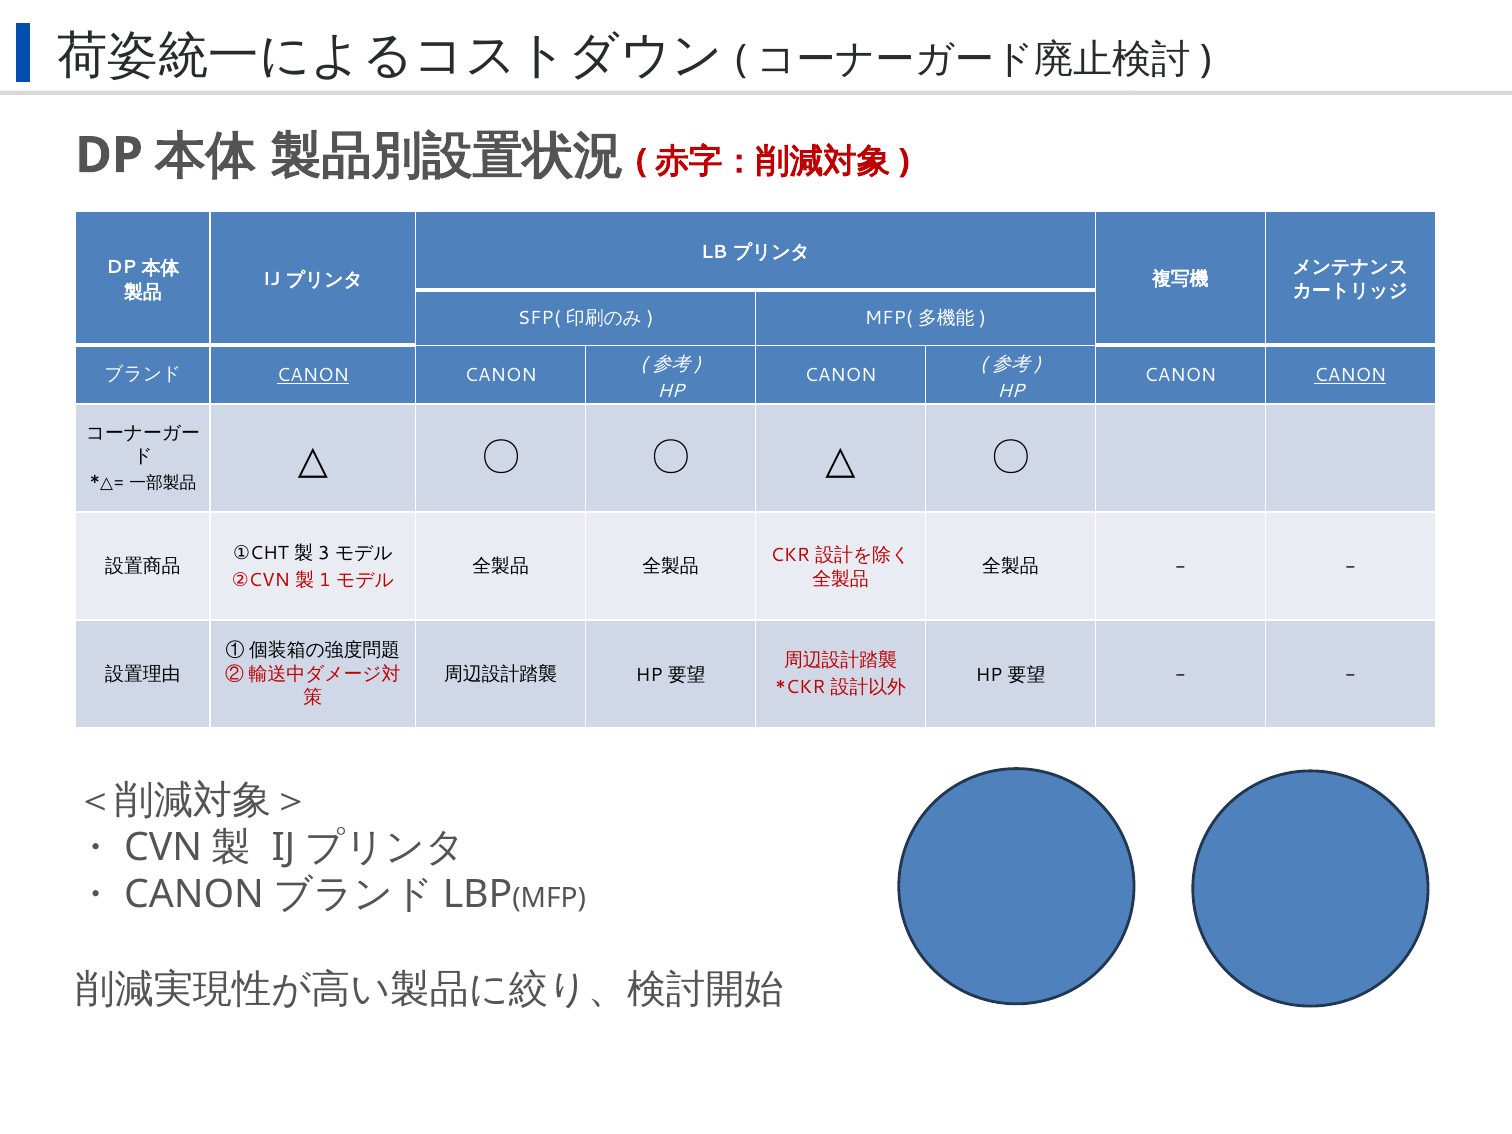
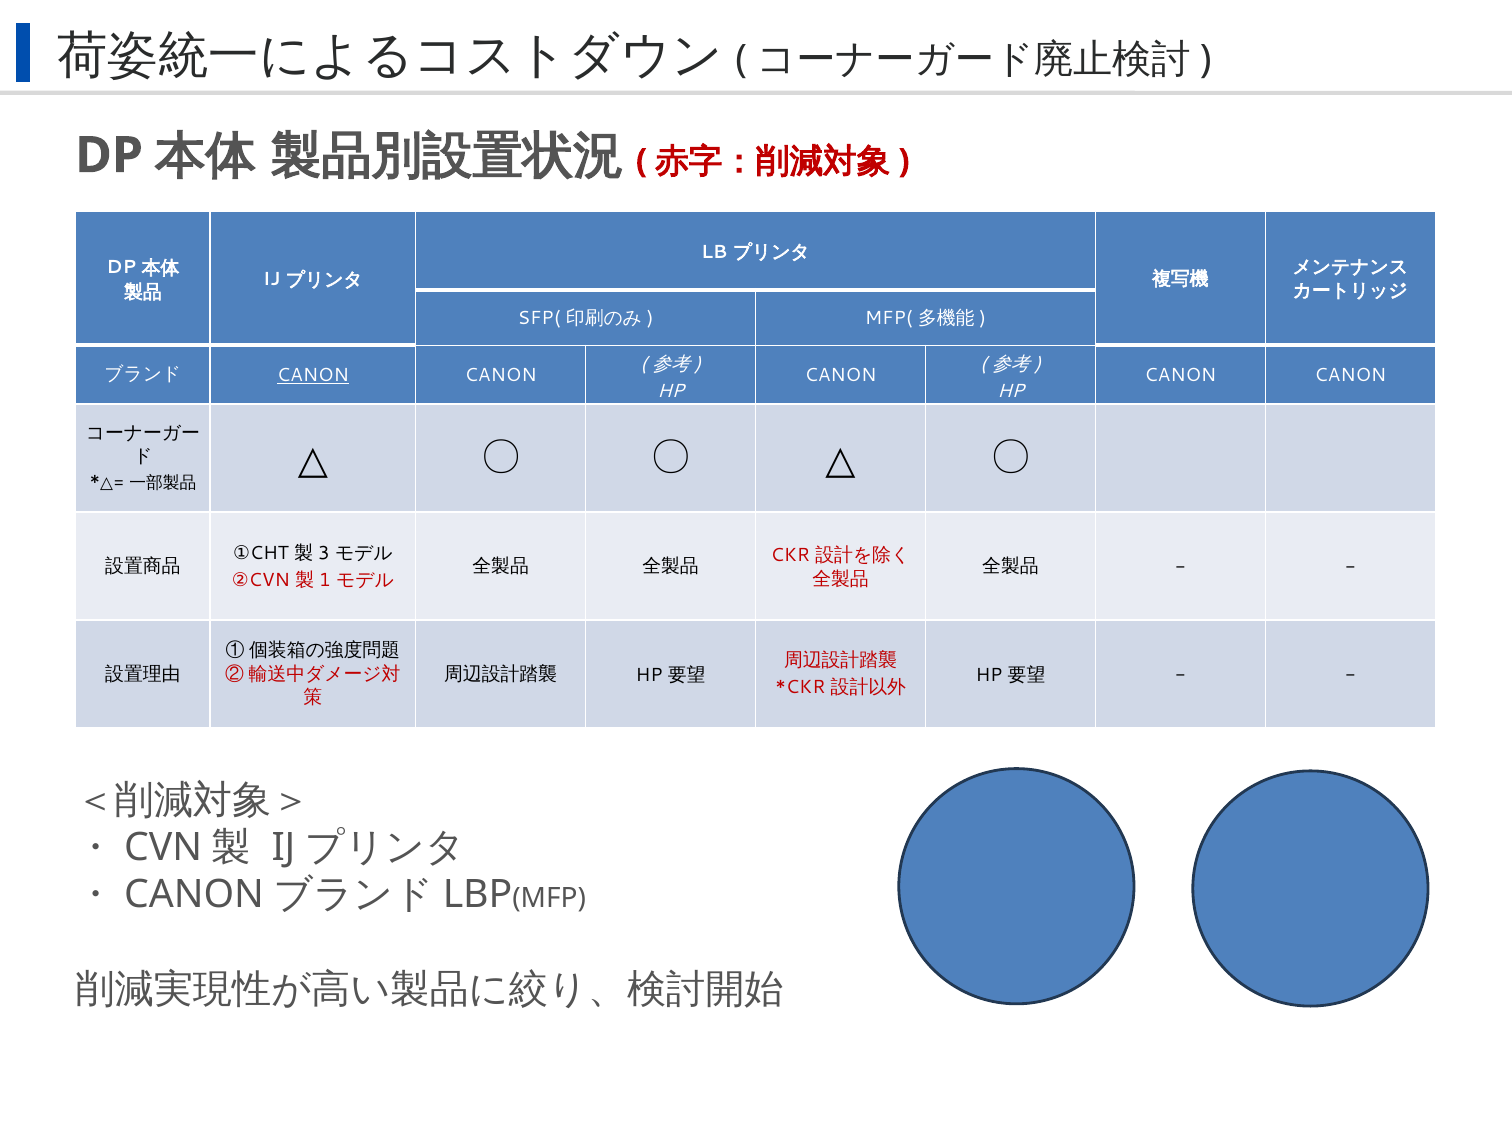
CANON underline: present -> none (1350, 376)
